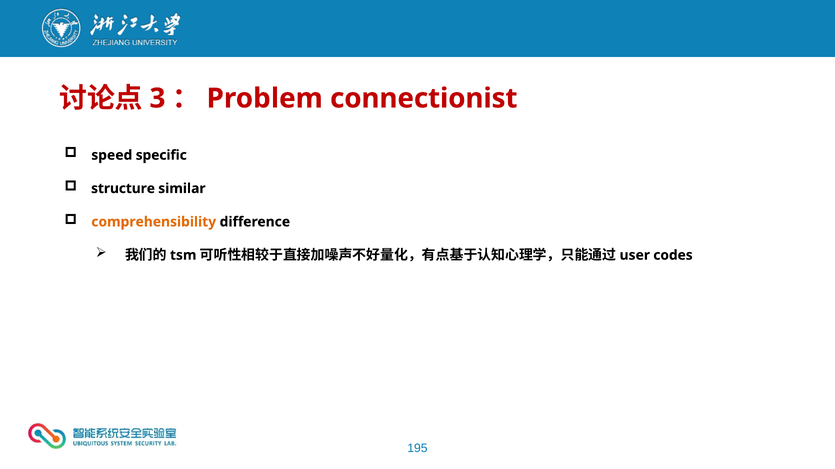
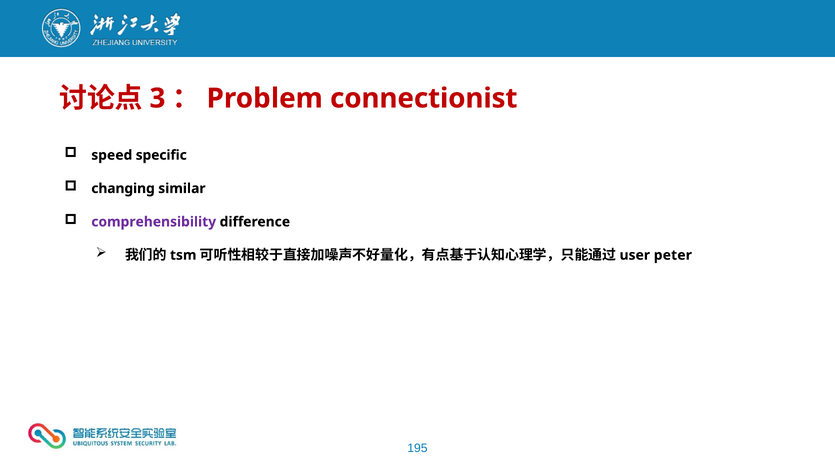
structure: structure -> changing (123, 189)
comprehensibility colour: orange -> purple (154, 222)
codes: codes -> peter (673, 256)
